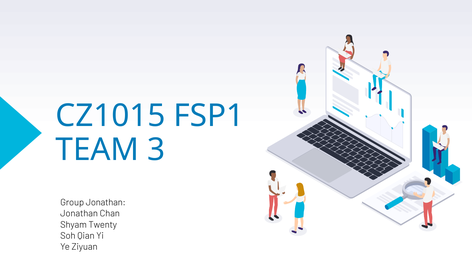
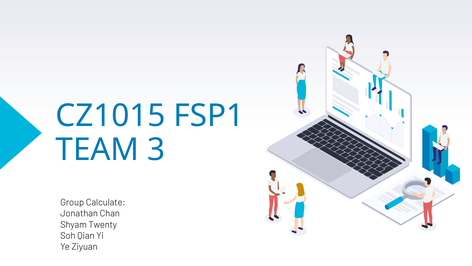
Group Jonathan: Jonathan -> Calculate (106, 202)
